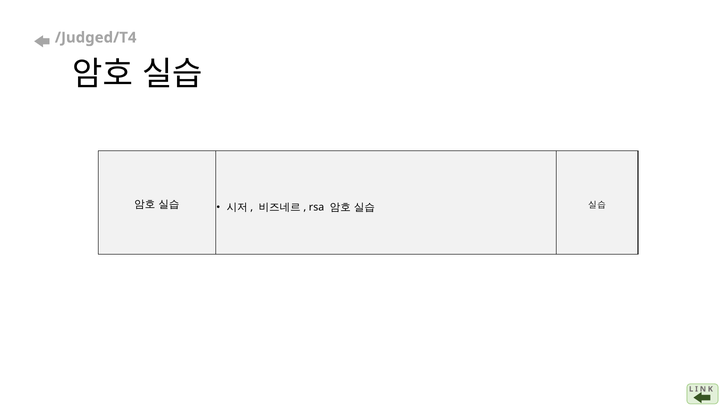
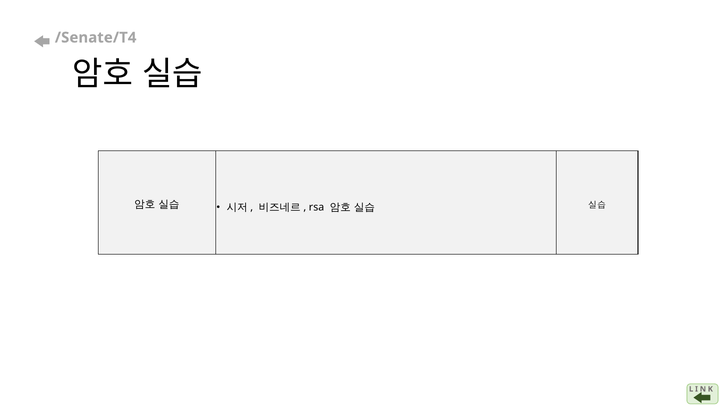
/Judged/T4: /Judged/T4 -> /Senate/T4 (96, 38)
